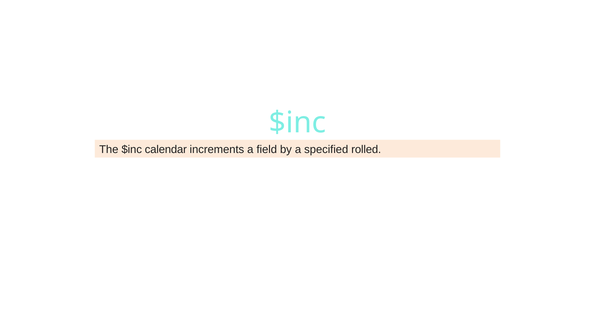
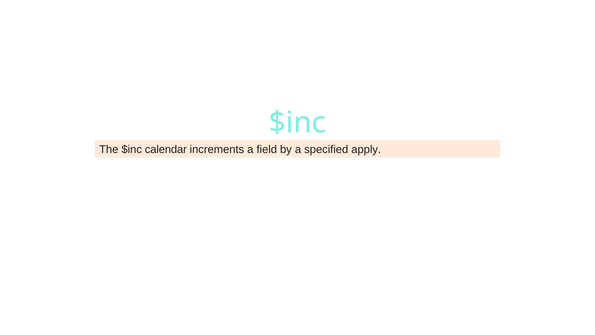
rolled: rolled -> apply (366, 149)
